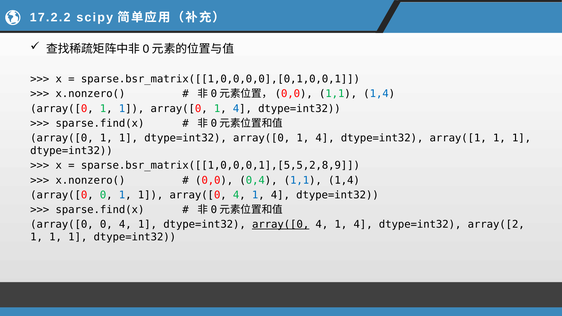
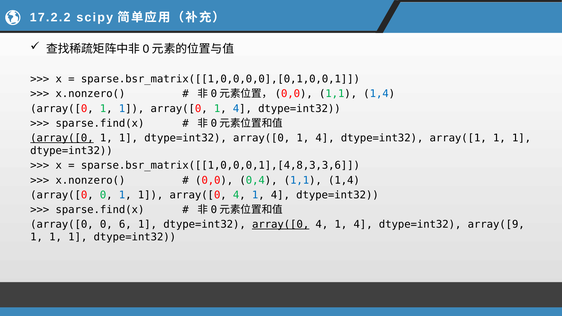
array([0 underline: none -> present (62, 138)
sparse.bsr_matrix([[1,0,0,0,1],[5,5,2,8,9: sparse.bsr_matrix([[1,0,0,0,1],[5,5,2,8,9 -> sparse.bsr_matrix([[1,0,0,0,1],[4,8,3,3,6 (220, 166)
0 4: 4 -> 6 (125, 225)
array([2: array([2 -> array([9 (496, 225)
